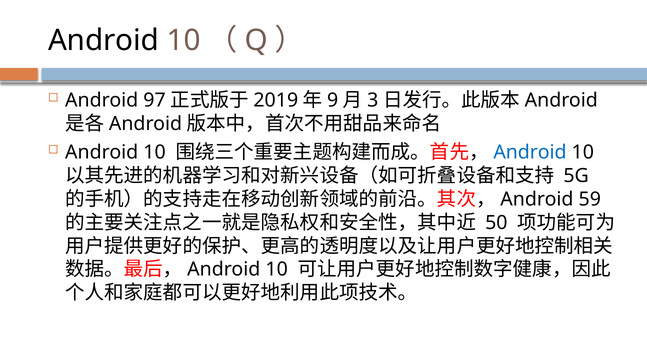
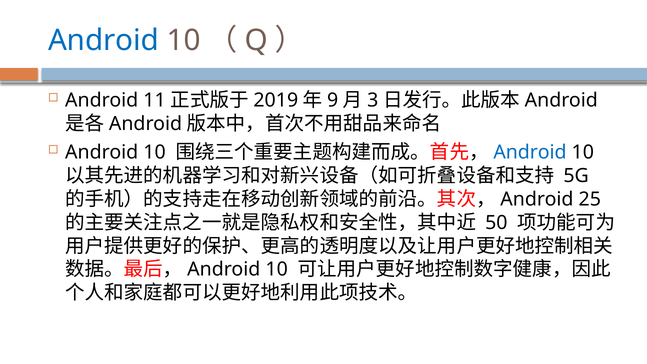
Android colour: black -> blue (104, 40)
97: 97 -> 11 (155, 100)
59: 59 -> 25 (590, 199)
